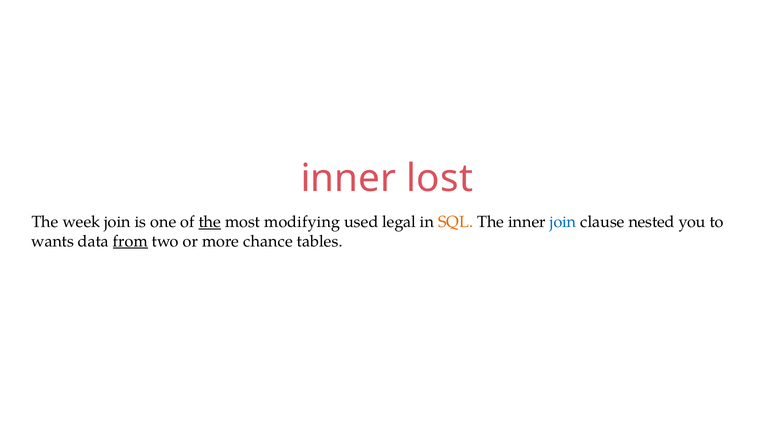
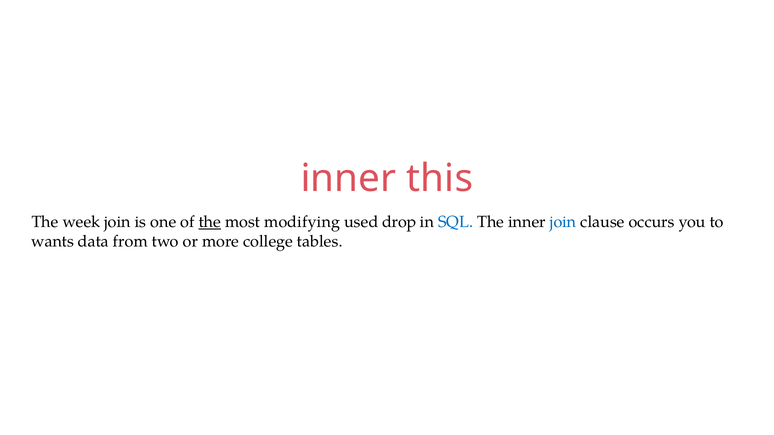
lost: lost -> this (440, 179)
legal: legal -> drop (399, 222)
SQL colour: orange -> blue (456, 222)
nested: nested -> occurs (652, 222)
from underline: present -> none (130, 241)
chance: chance -> college (268, 241)
